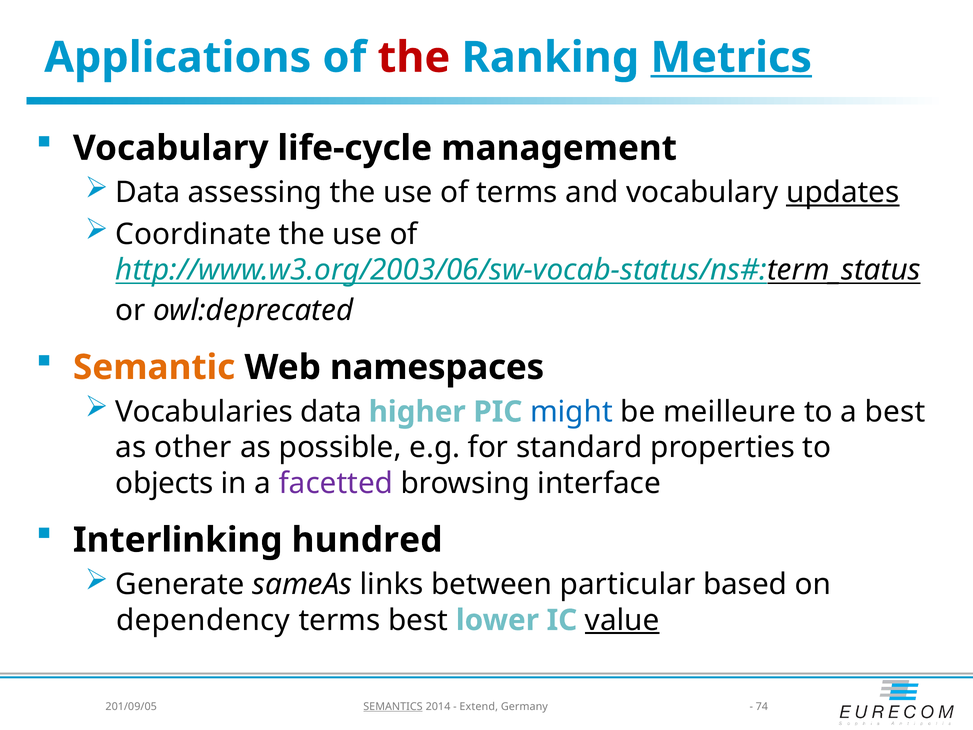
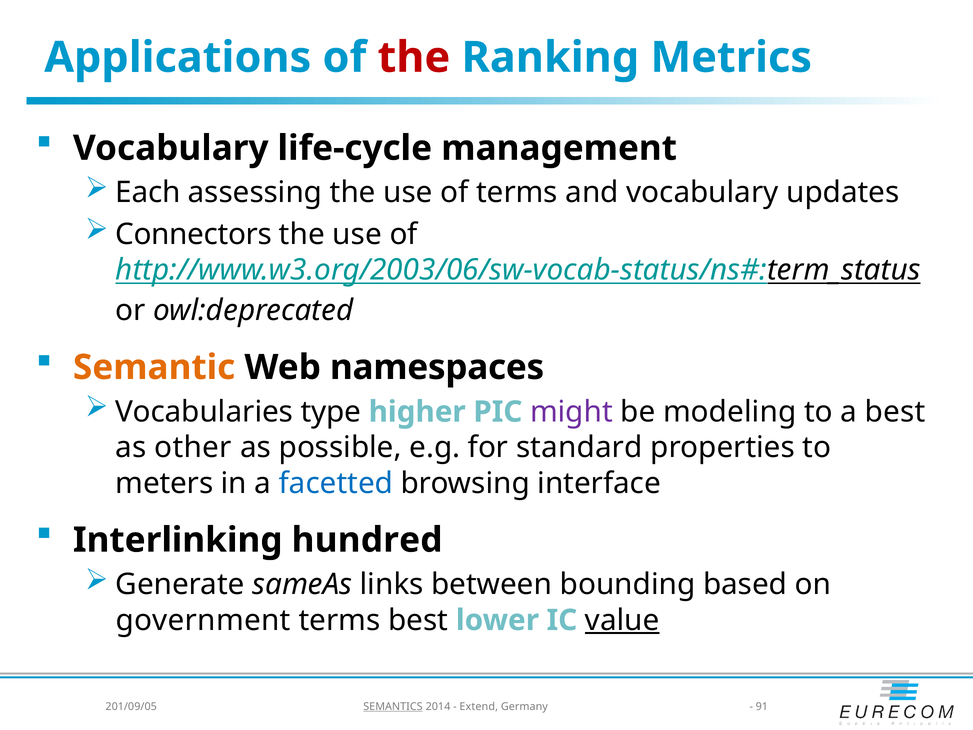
Metrics underline: present -> none (731, 58)
Data: Data -> Each (148, 193)
updates underline: present -> none (843, 193)
Coordinate: Coordinate -> Connectors (194, 234)
Vocabularies data: data -> type (331, 412)
might colour: blue -> purple (571, 412)
meilleure: meilleure -> modeling (730, 412)
objects: objects -> meters (164, 483)
facetted colour: purple -> blue (336, 483)
particular: particular -> bounding (628, 584)
dependency: dependency -> government (203, 620)
74: 74 -> 91 (762, 706)
